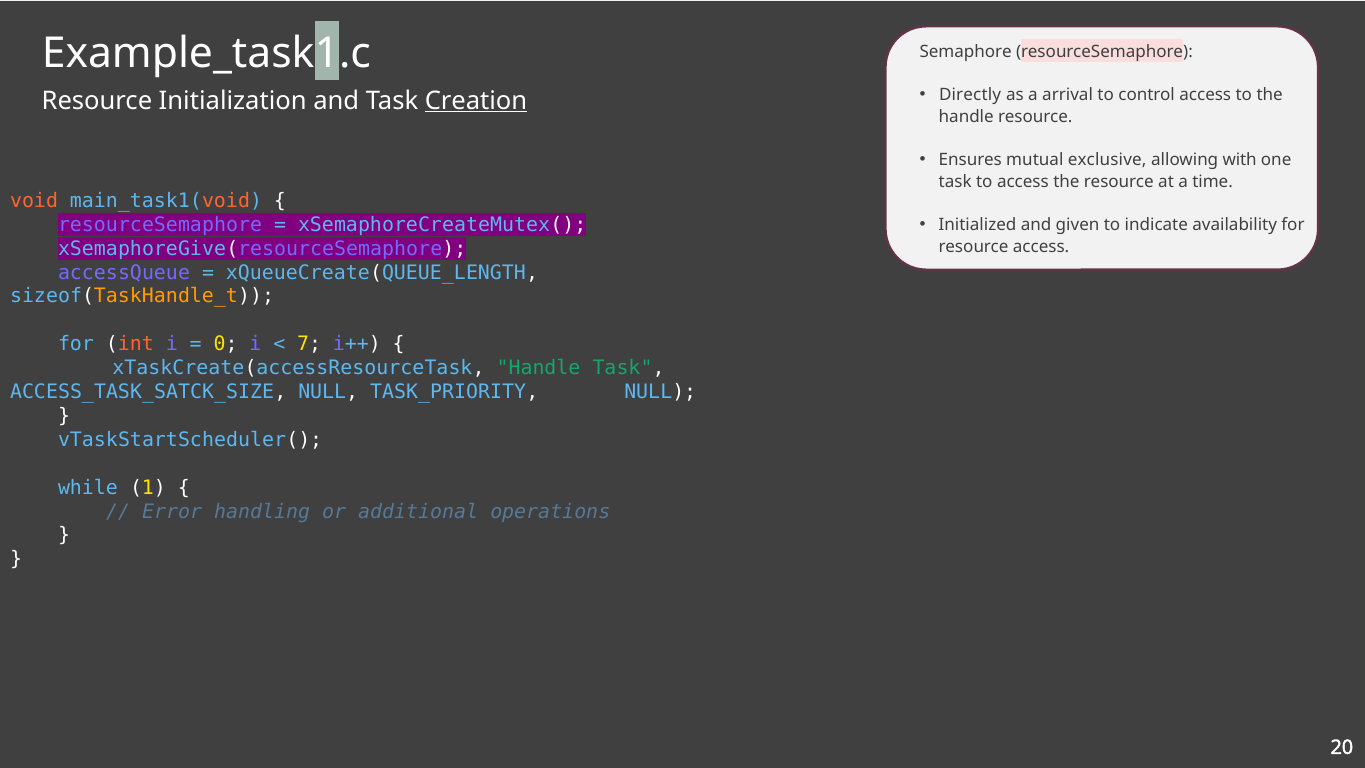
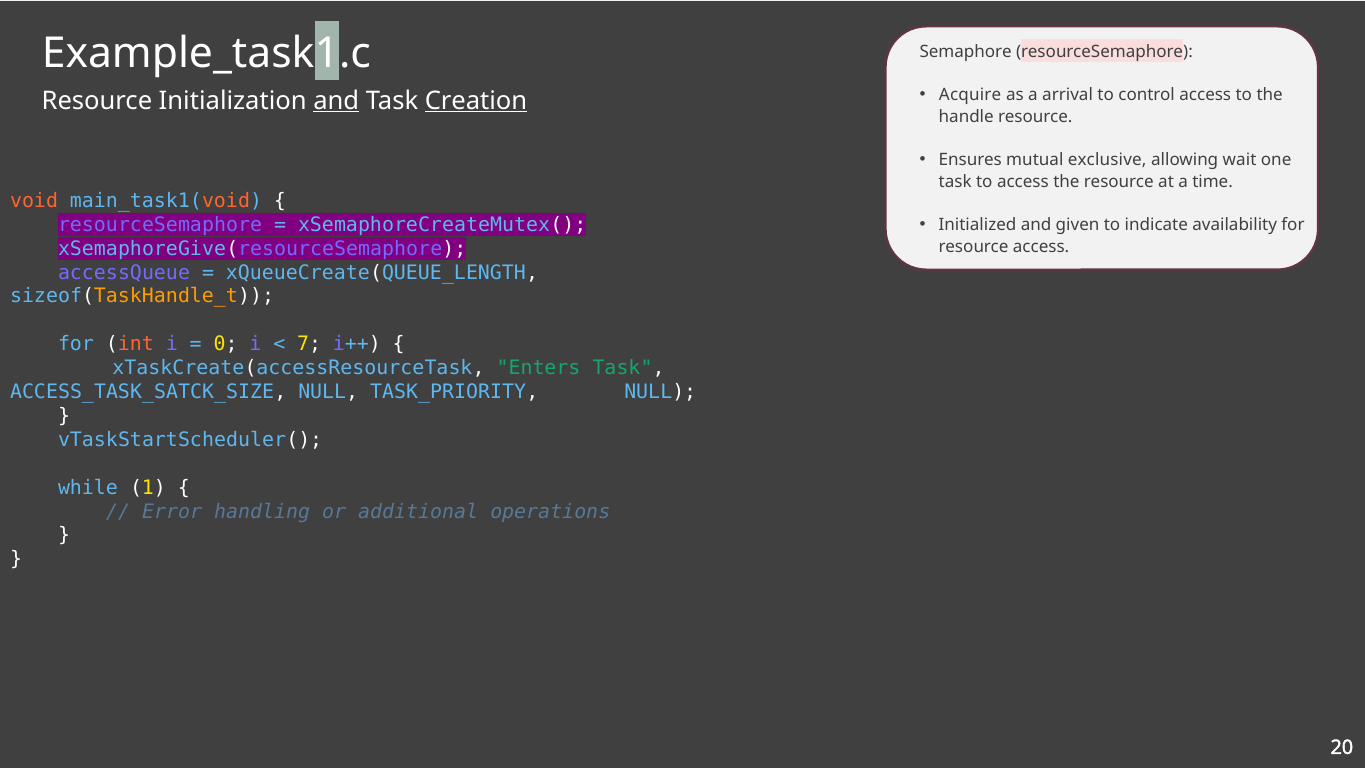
Directly: Directly -> Acquire (970, 95)
and underline: none -> present (336, 101)
with: with -> wait (1240, 160)
xTaskCreate(accessResourceTask Handle: Handle -> Enters (539, 368)
